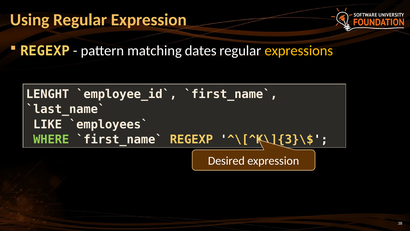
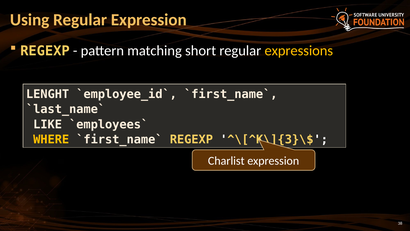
dates: dates -> short (201, 51)
WHERE colour: light green -> yellow (51, 139)
Desired: Desired -> Charlist (226, 161)
